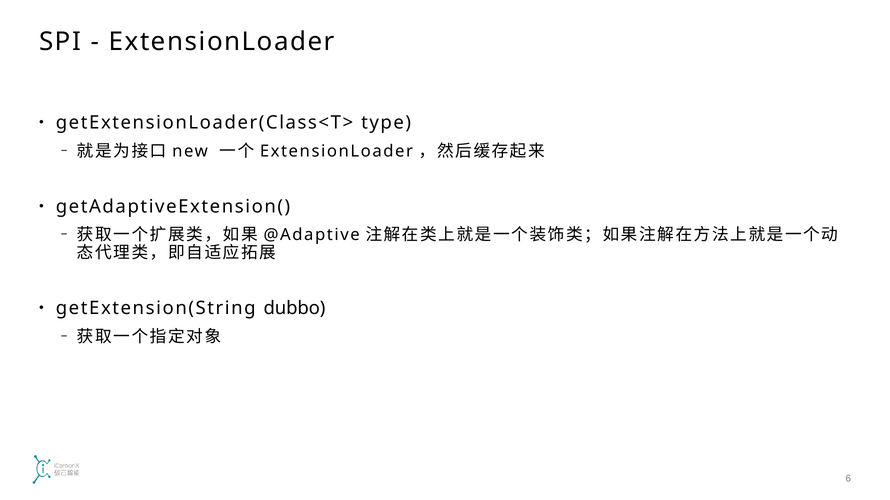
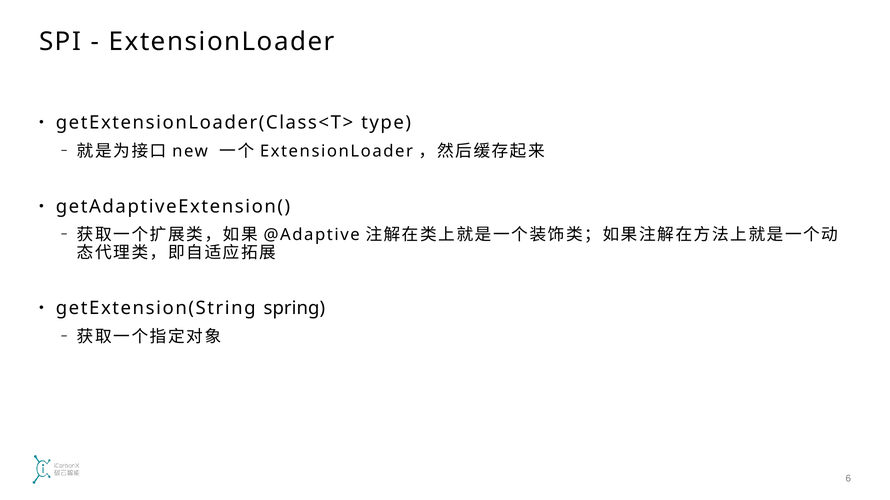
dubbo: dubbo -> spring (294, 309)
